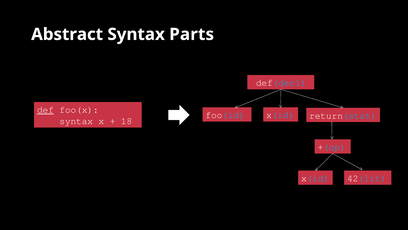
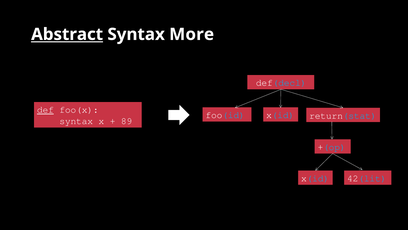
Abstract underline: none -> present (67, 34)
Parts: Parts -> More (192, 34)
18: 18 -> 89 (127, 121)
